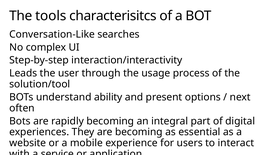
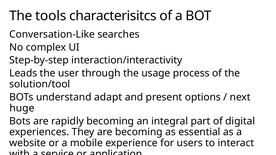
ability: ability -> adapt (108, 97)
often: often -> huge (22, 108)
